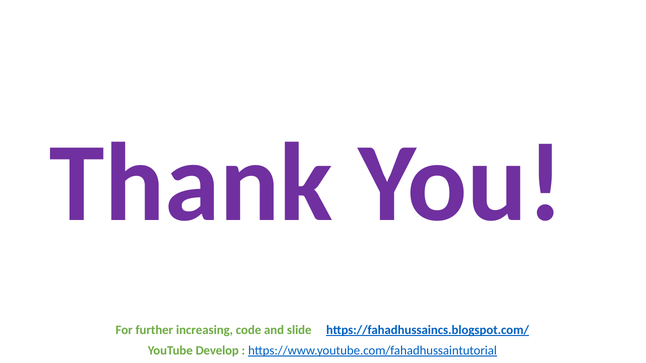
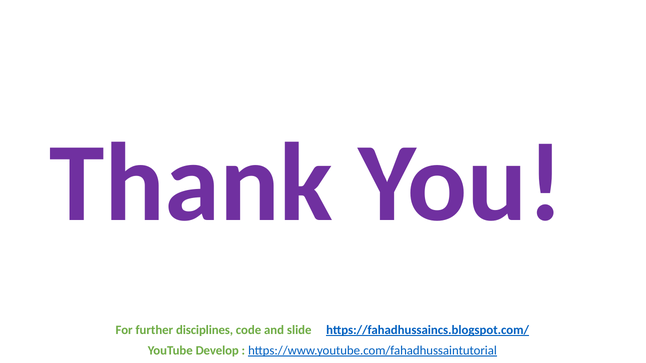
increasing: increasing -> disciplines (205, 330)
